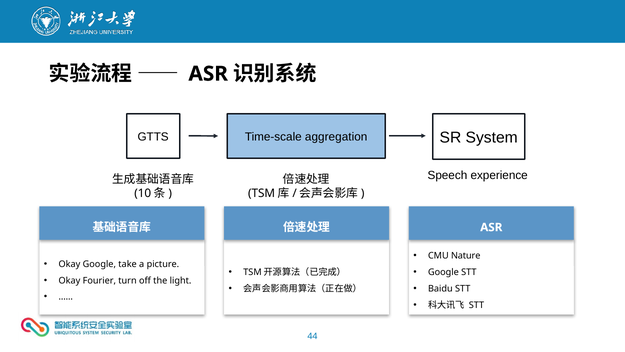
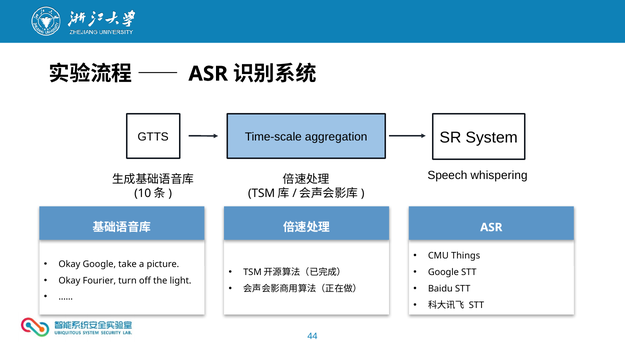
experience: experience -> whispering (499, 175)
Nature: Nature -> Things (466, 256)
